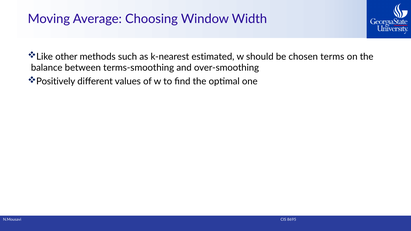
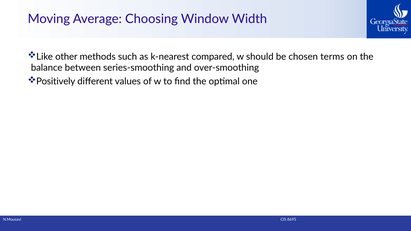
estimated: estimated -> compared (213, 57)
terms-smoothing: terms-smoothing -> series-smoothing (139, 68)
